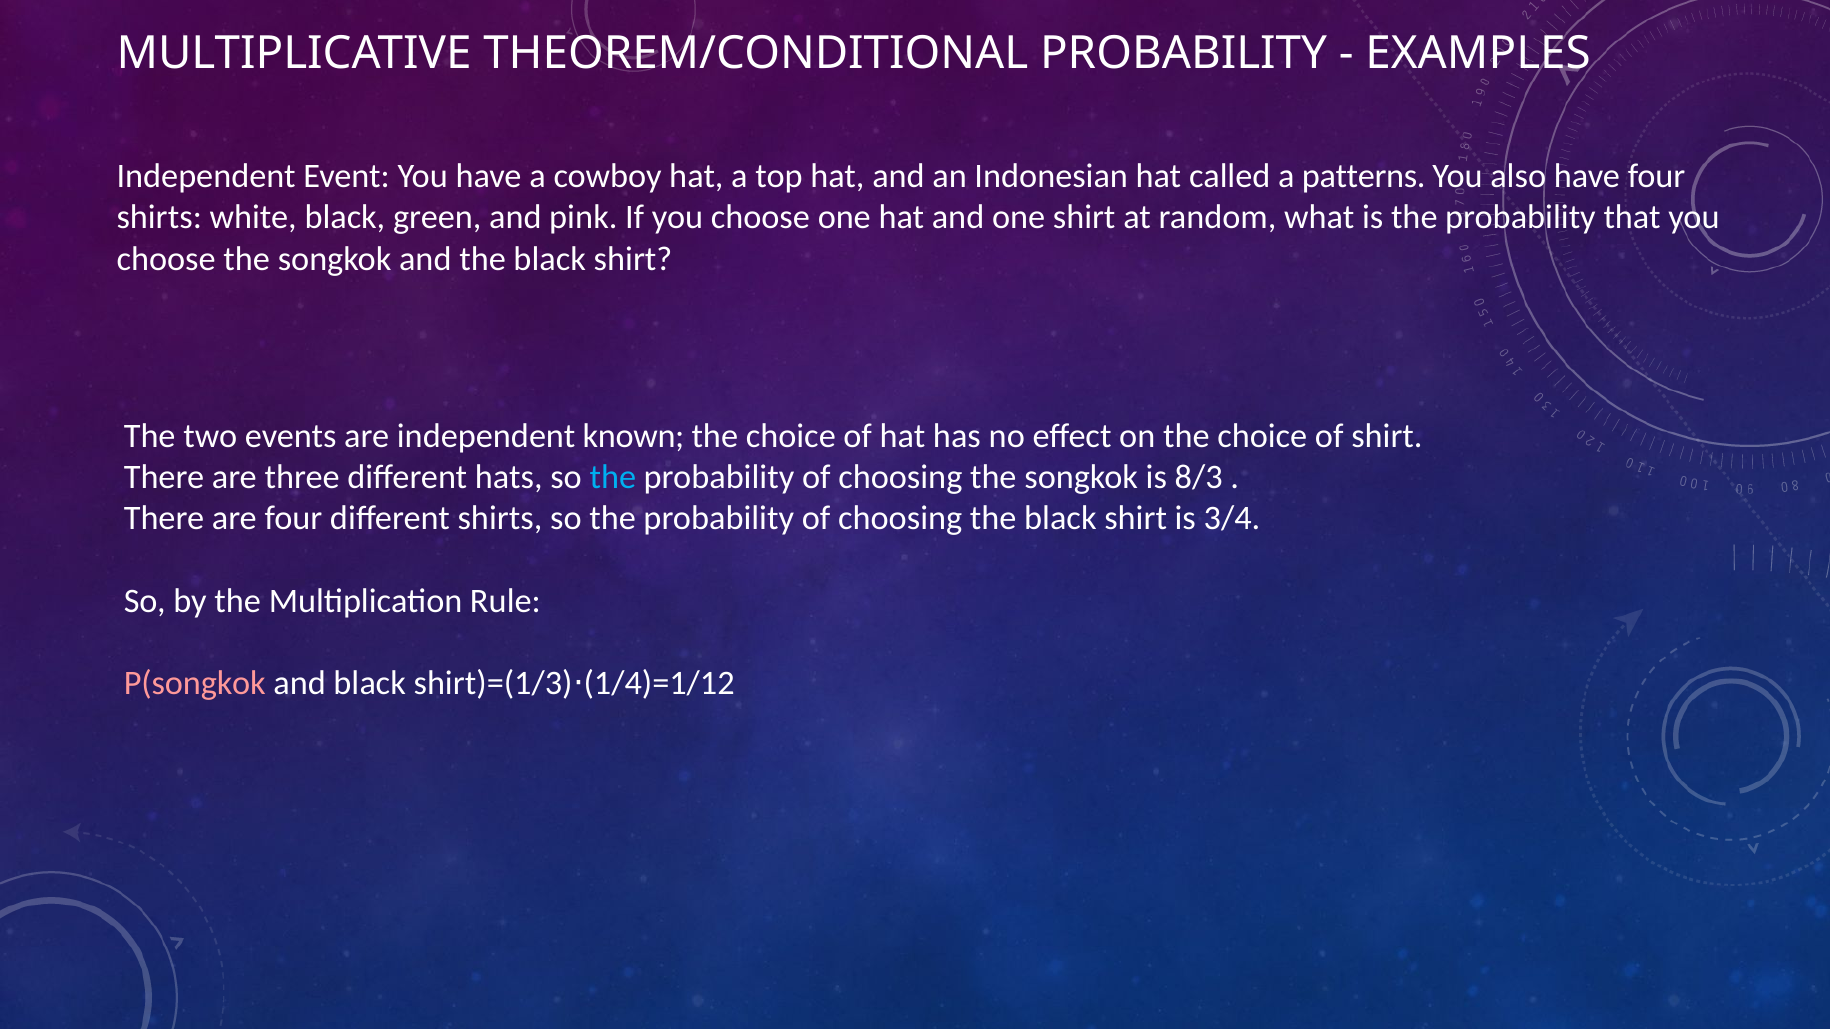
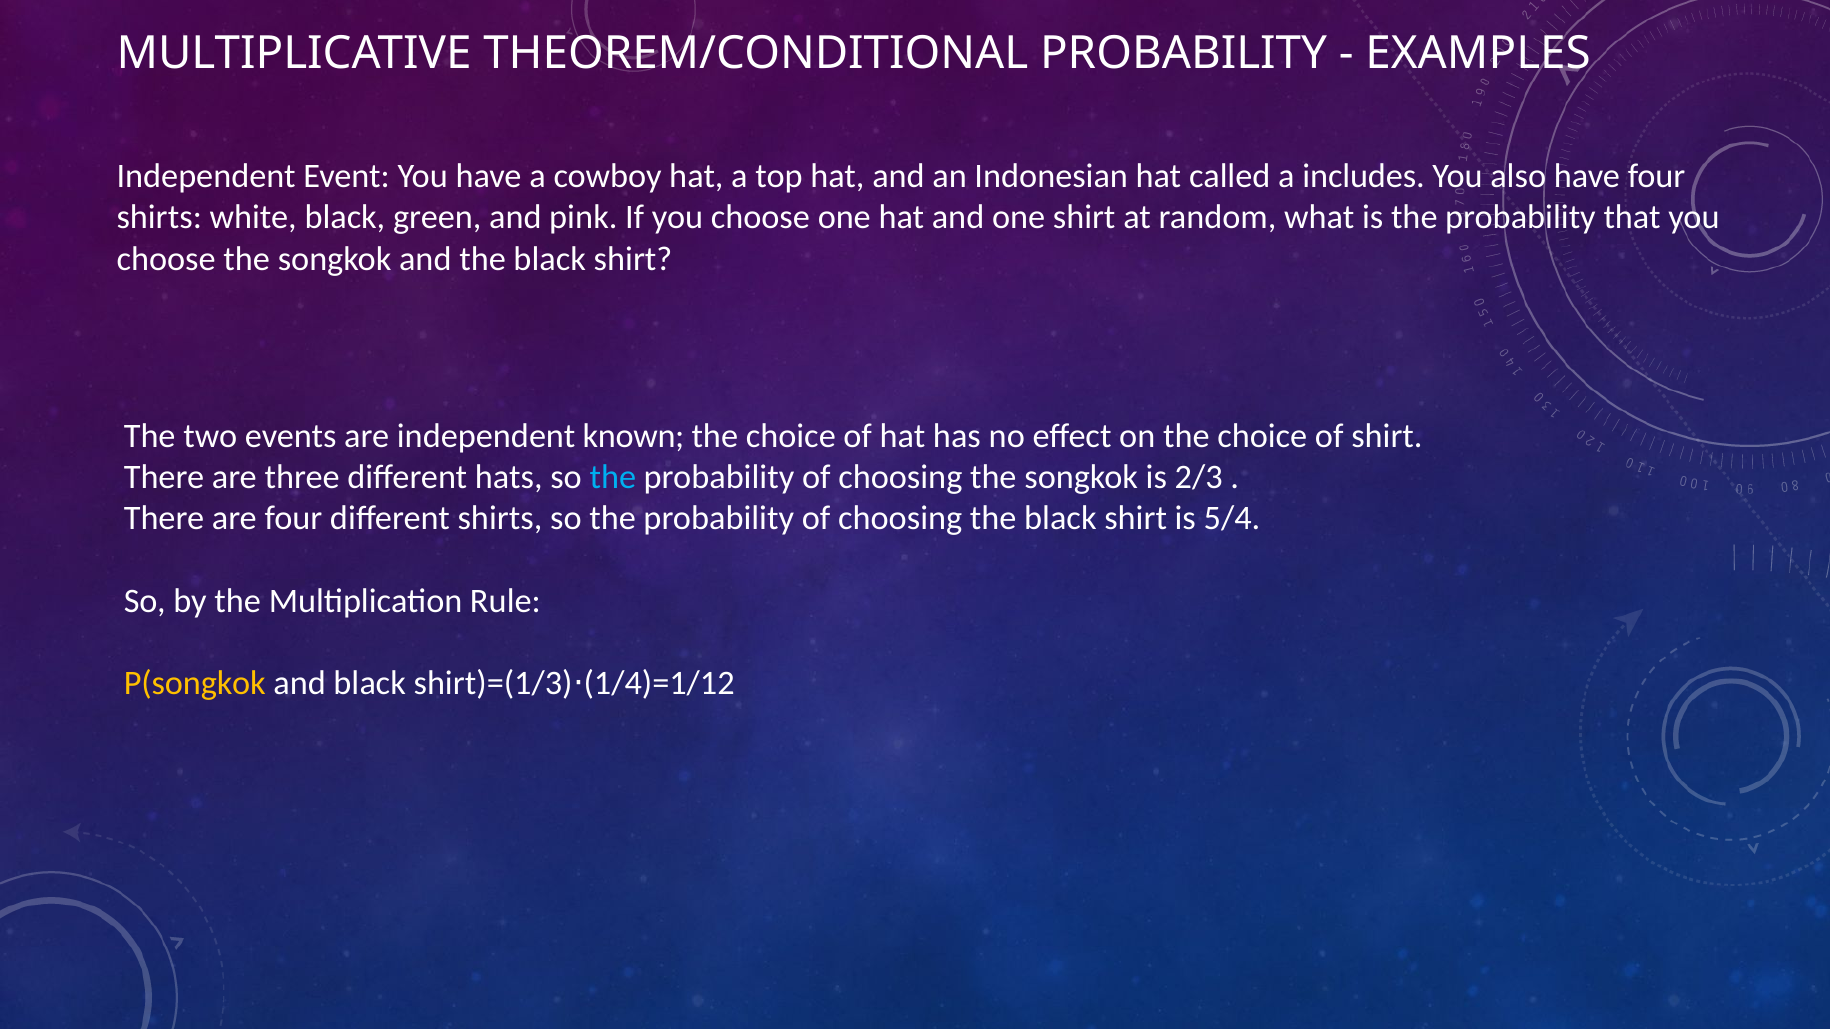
patterns: patterns -> includes (1364, 177)
8/3: 8/3 -> 2/3 (1199, 478)
3/4: 3/4 -> 5/4 (1232, 519)
P(songkok colour: pink -> yellow (195, 683)
